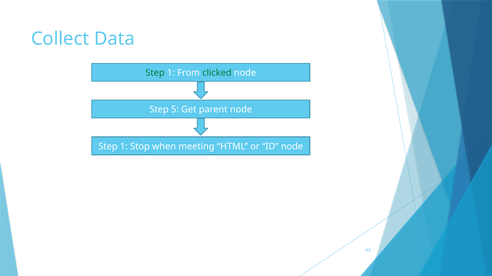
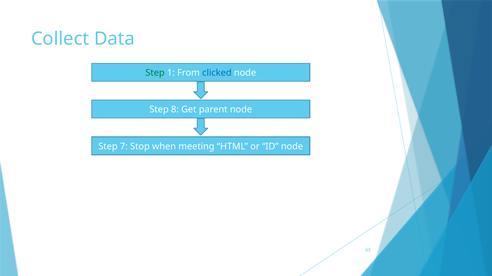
clicked colour: green -> blue (217, 73)
5: 5 -> 8 (175, 110)
1: 1 -> 7 (124, 147)
